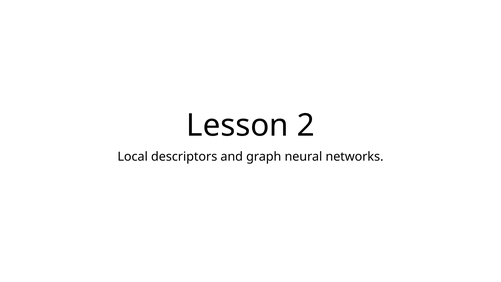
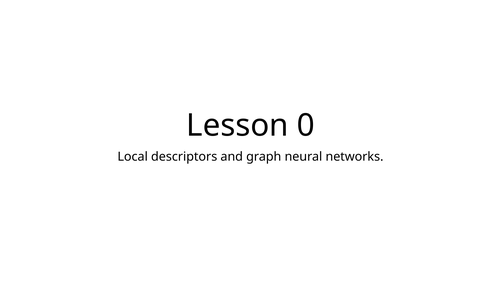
2: 2 -> 0 (306, 125)
